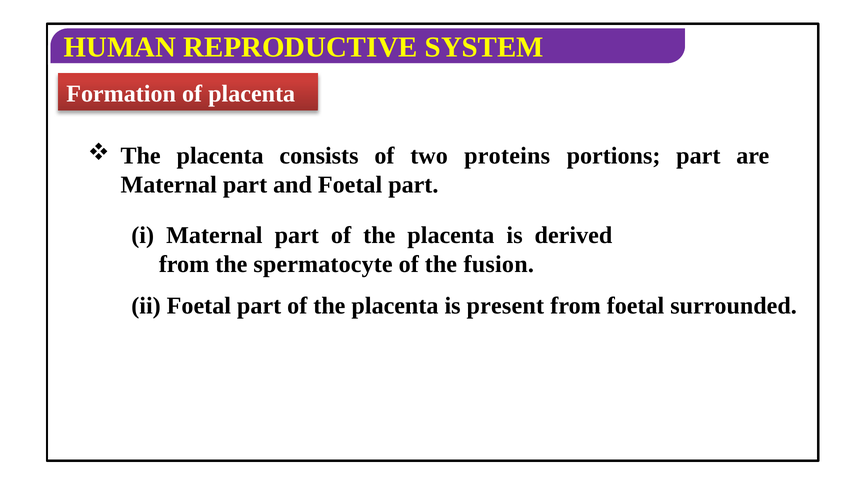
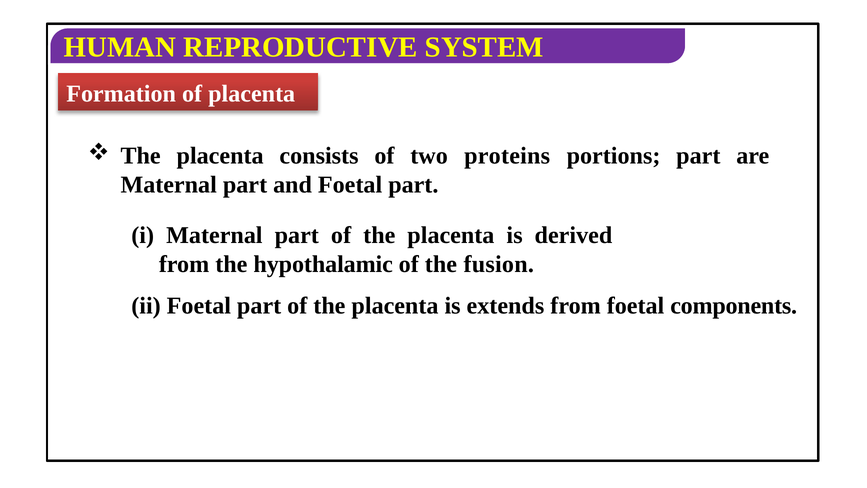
spermatocyte: spermatocyte -> hypothalamic (323, 264)
present: present -> extends (505, 306)
surrounded: surrounded -> components (734, 306)
